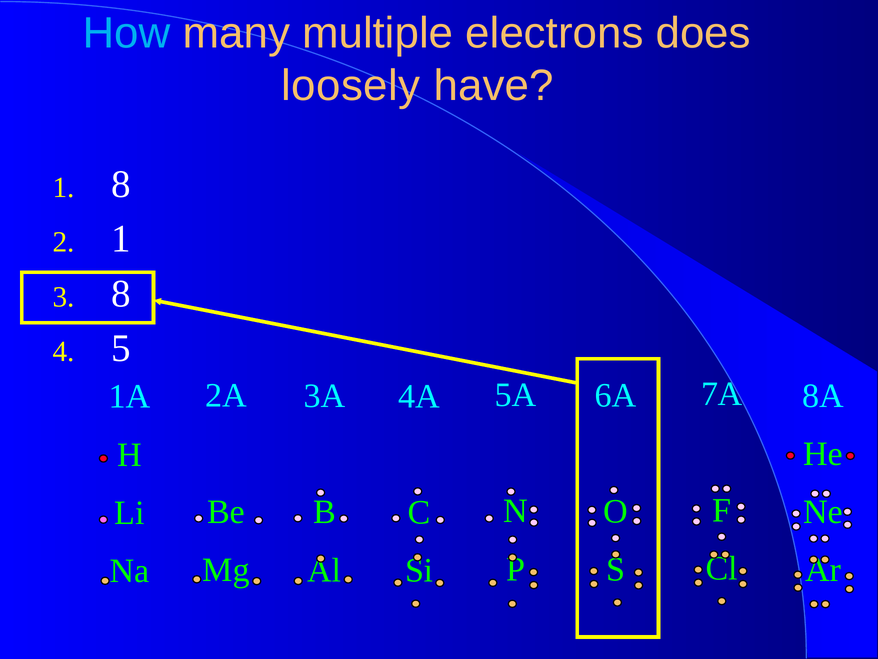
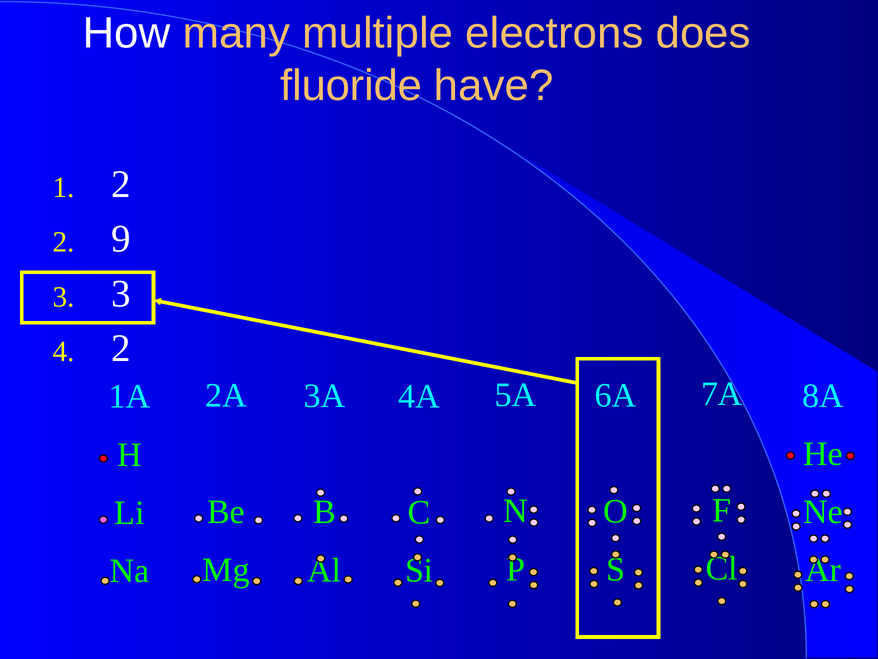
How colour: light blue -> white (127, 33)
loosely: loosely -> fluoride (351, 86)
1 8: 8 -> 2 (121, 184)
2 1: 1 -> 9 (121, 239)
8: 8 -> 3 (121, 293)
5: 5 -> 2 (121, 348)
